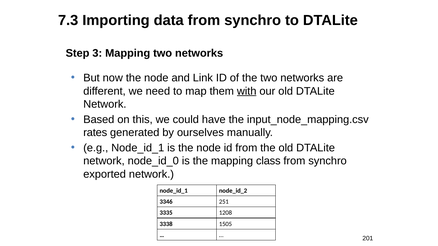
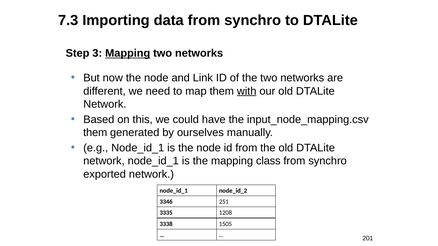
Mapping underline: none -> present (128, 53)
rates: rates -> them (95, 133)
network node_id_0: node_id_0 -> node_id_1 (153, 161)
